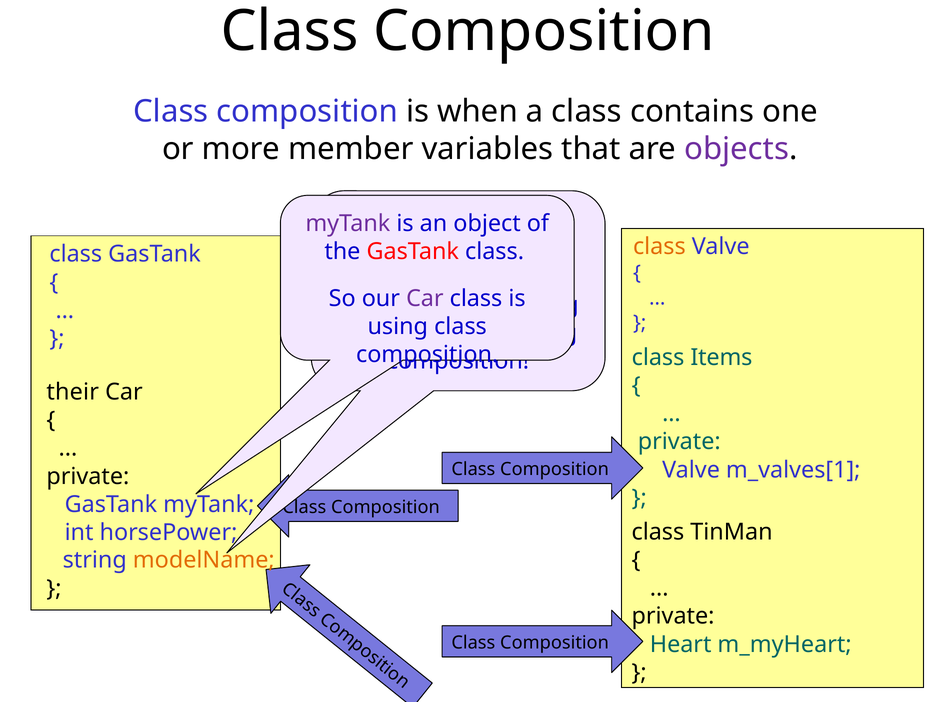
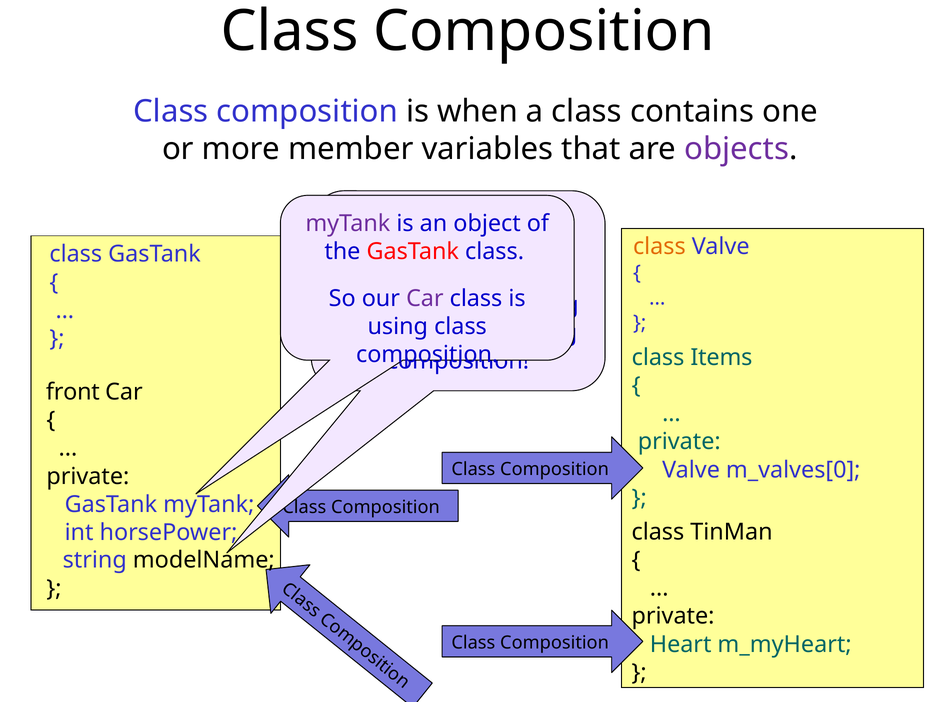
their: their -> front (73, 392)
m_valves[1: m_valves[1 -> m_valves[0 (793, 470)
modelName colour: orange -> black (204, 560)
